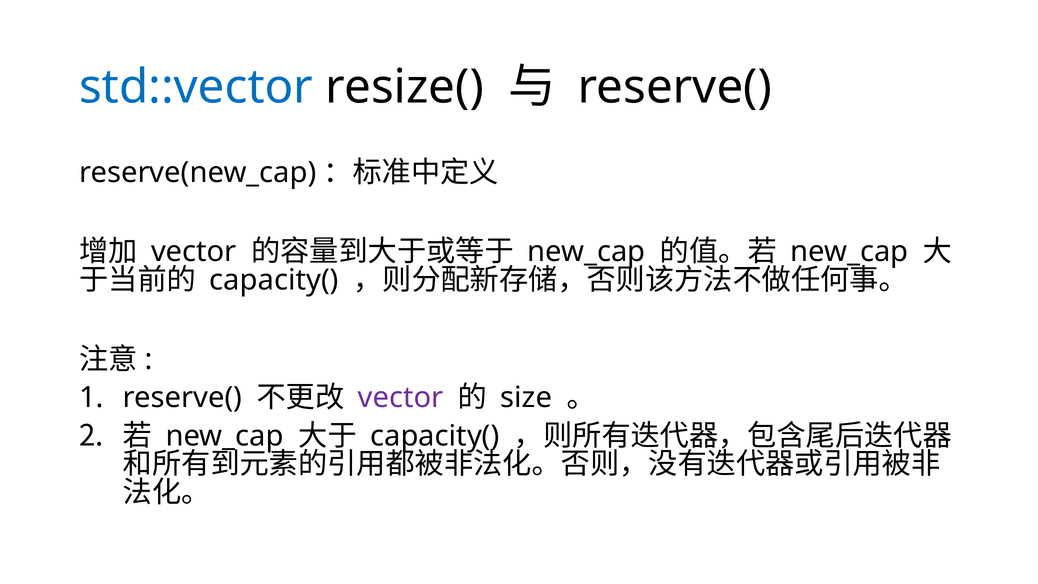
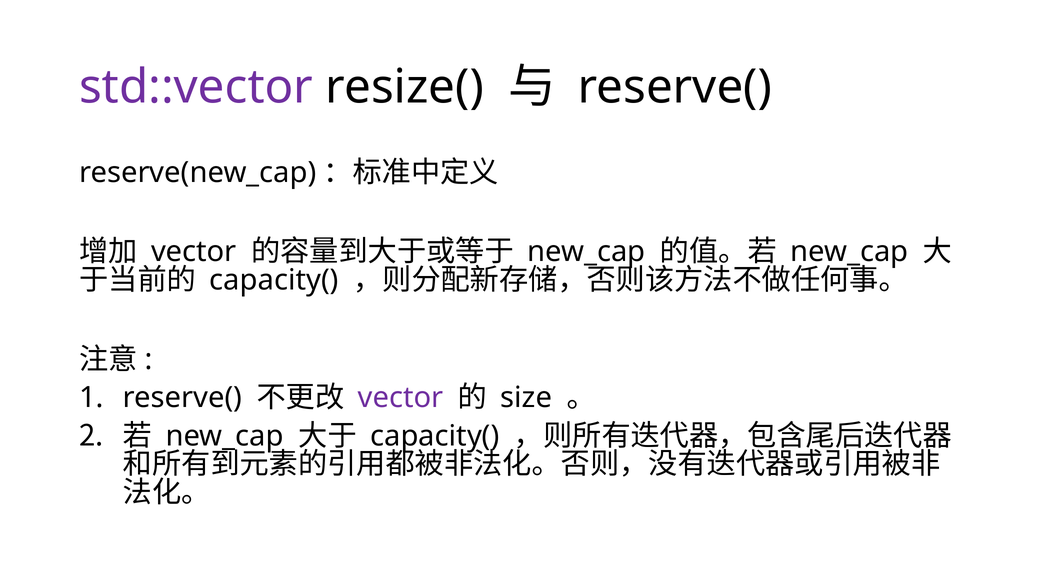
std::vector colour: blue -> purple (196, 87)
